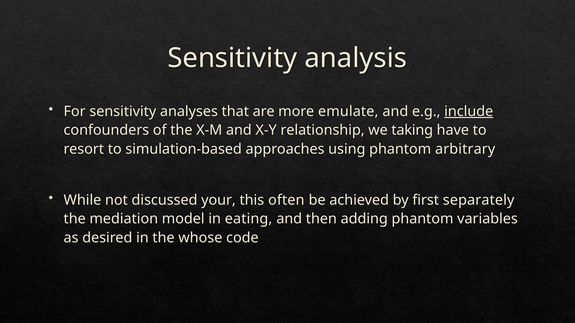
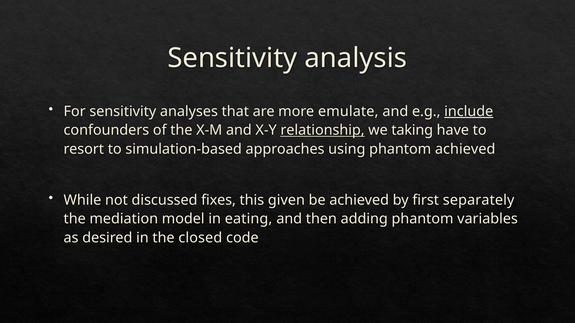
relationship underline: none -> present (323, 130)
phantom arbitrary: arbitrary -> achieved (465, 149)
your: your -> fixes (219, 200)
often: often -> given (286, 200)
whose: whose -> closed (200, 238)
